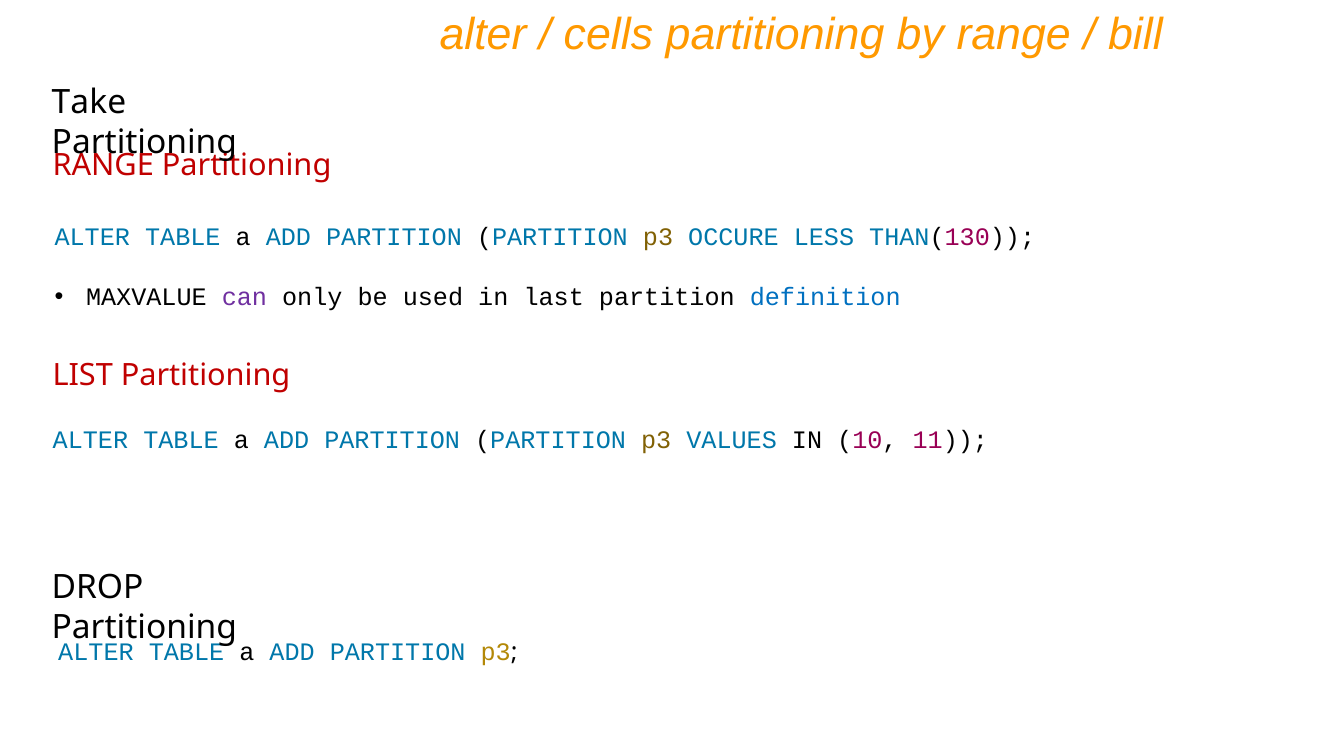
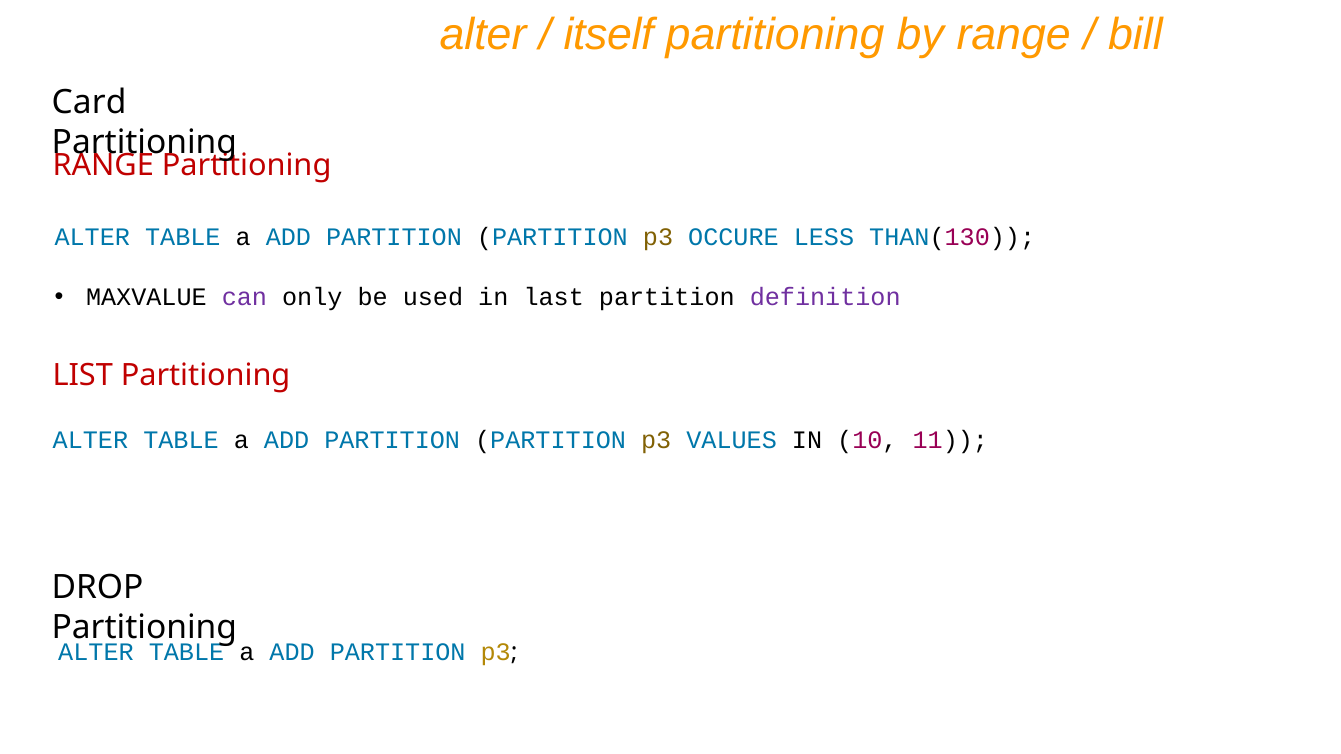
cells: cells -> itself (609, 35)
Take: Take -> Card (89, 103)
definition colour: blue -> purple (825, 298)
